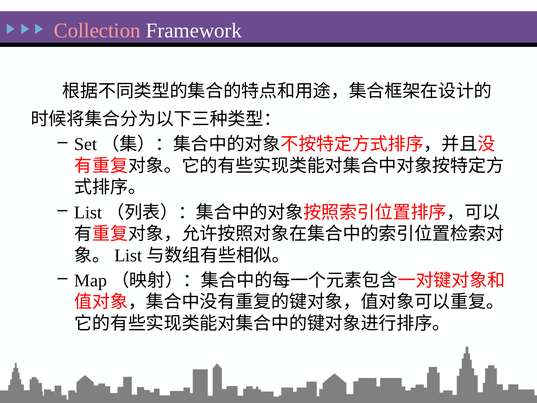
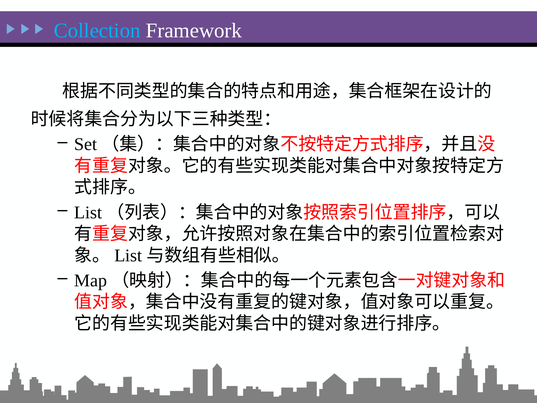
Collection colour: pink -> light blue (97, 30)
